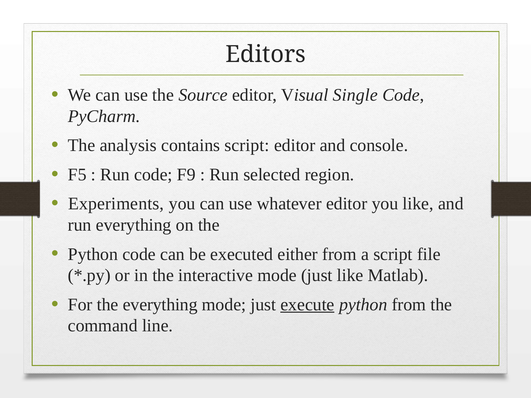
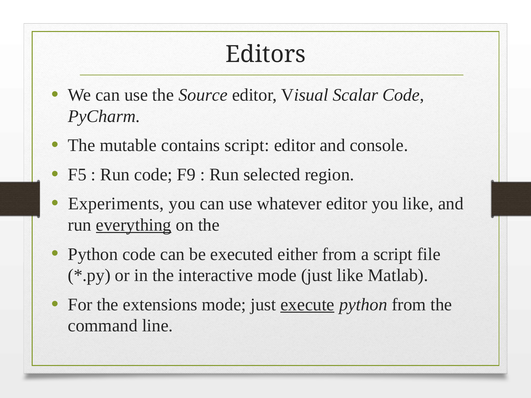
Single: Single -> Scalar (355, 95)
analysis: analysis -> mutable (128, 145)
everything underline: none -> present (134, 225)
the everything: everything -> extensions (160, 305)
